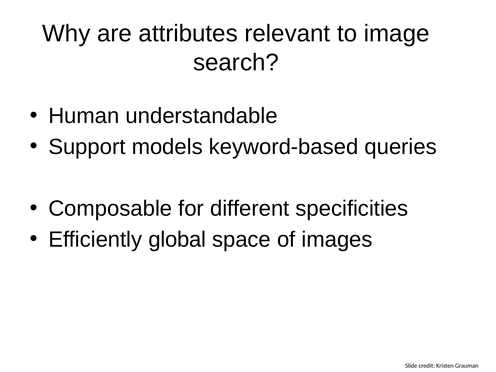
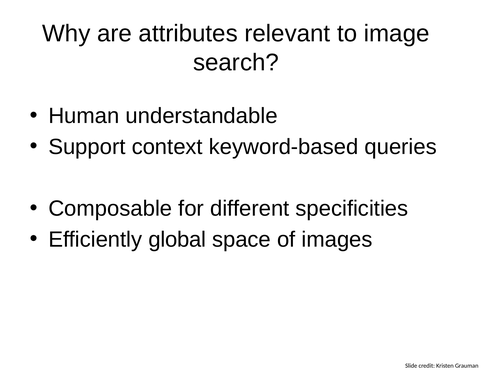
models: models -> context (167, 147)
